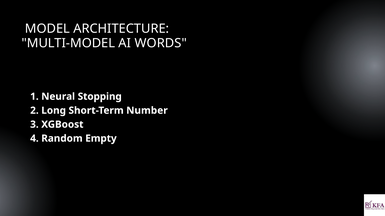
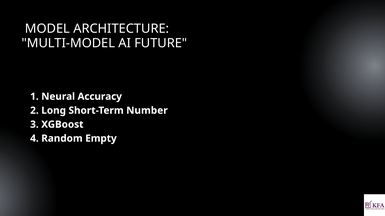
WORDS: WORDS -> FUTURE (161, 43)
Stopping: Stopping -> Accuracy (100, 97)
